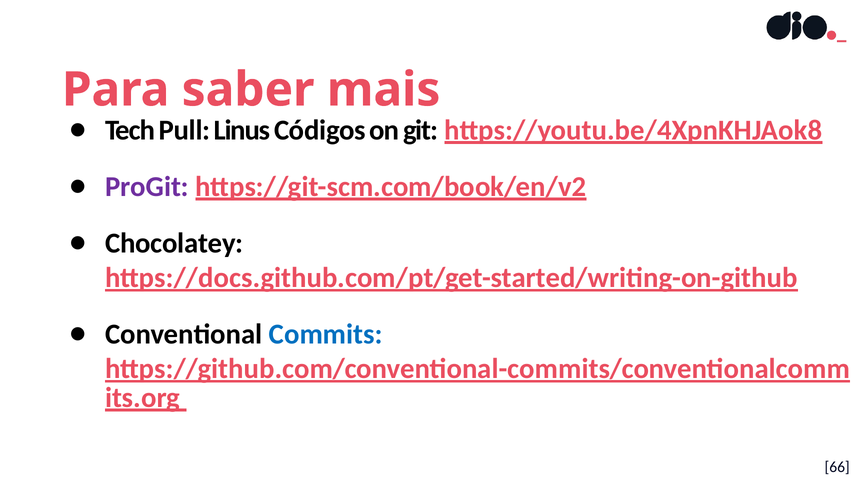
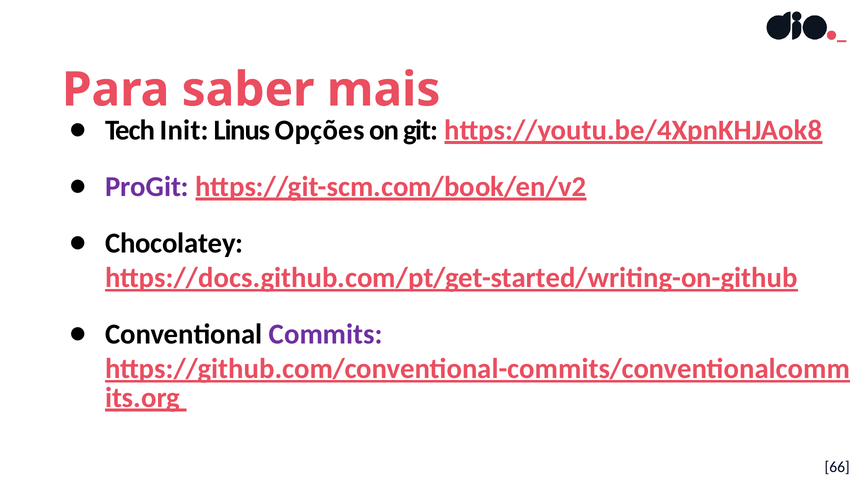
Pull: Pull -> Init (184, 130)
Códigos: Códigos -> Opções (320, 130)
Commits colour: blue -> purple (326, 334)
